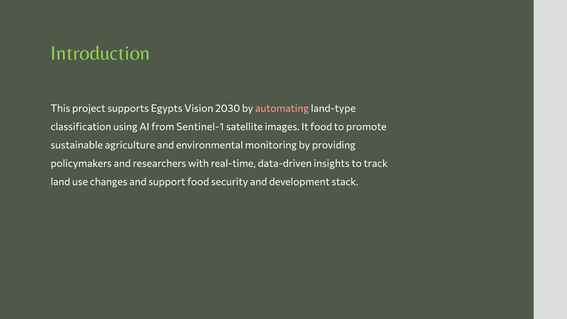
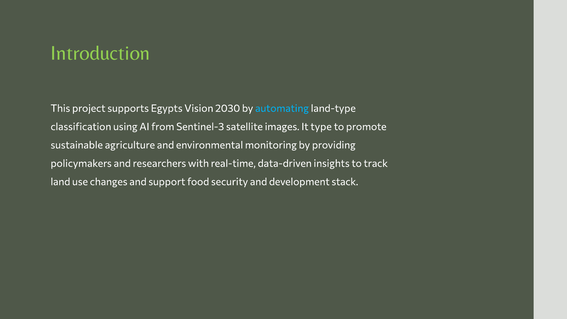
automating colour: pink -> light blue (282, 108)
Sentinel-1: Sentinel-1 -> Sentinel-3 (200, 127)
It food: food -> type (321, 127)
